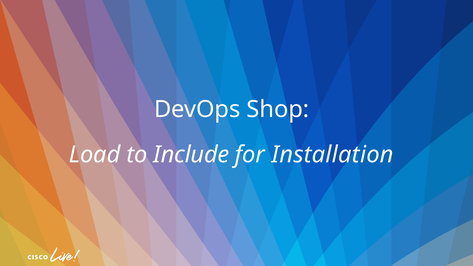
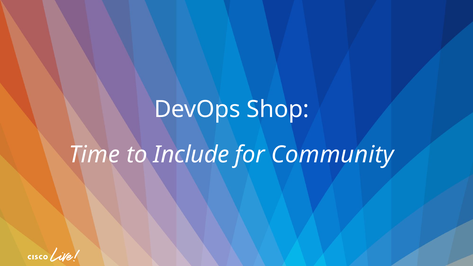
Load: Load -> Time (94, 155)
Installation: Installation -> Community (333, 155)
